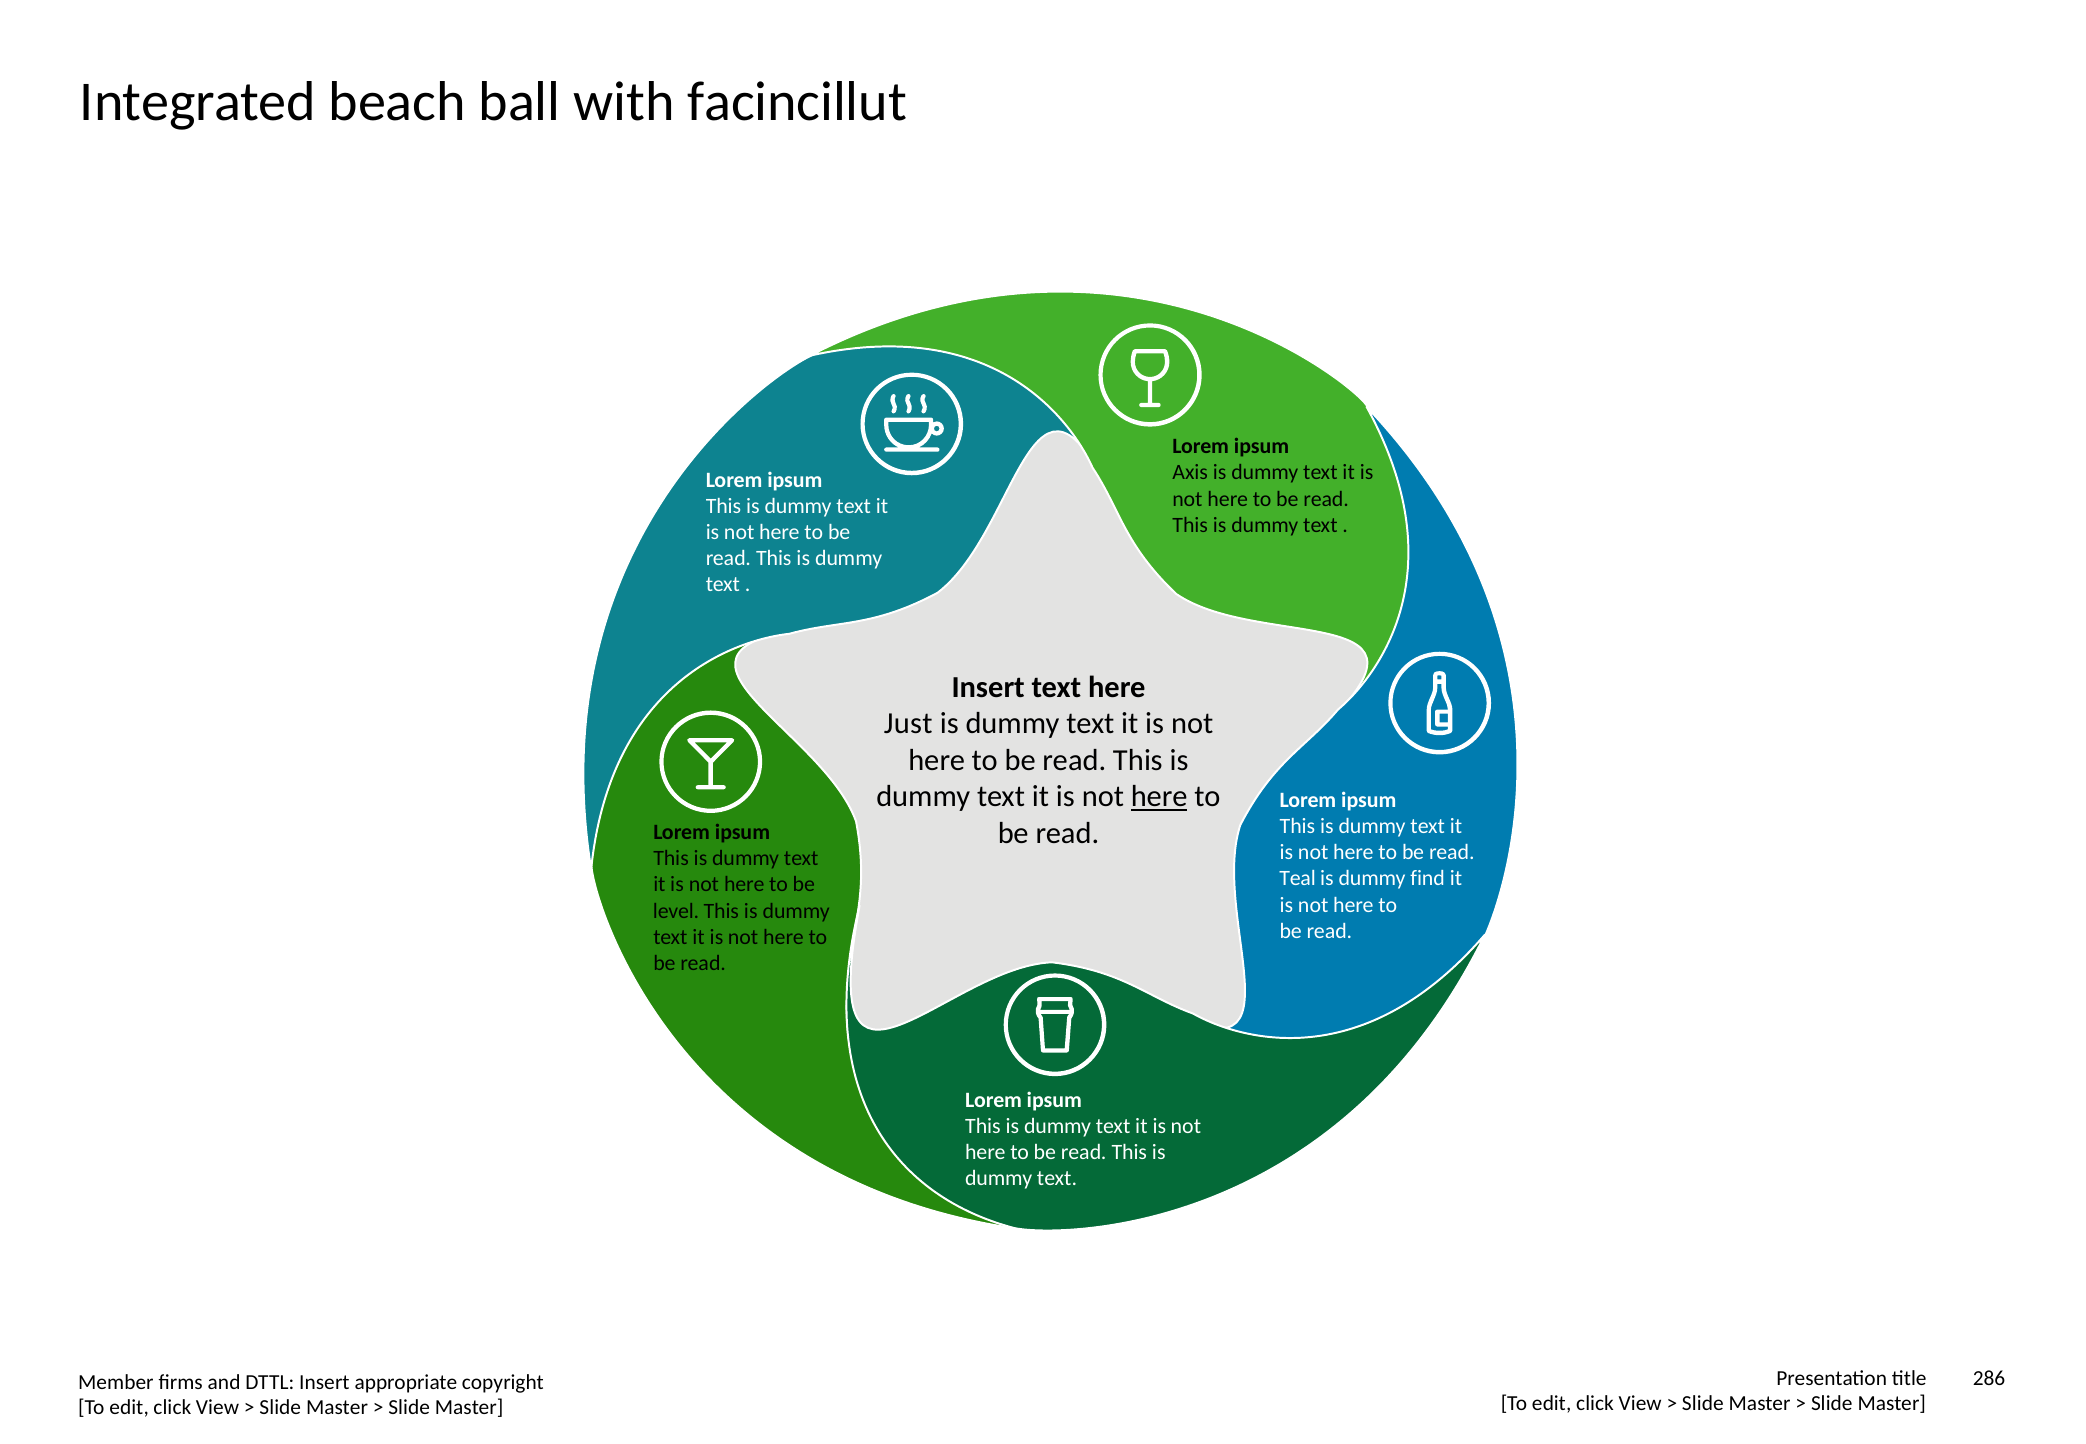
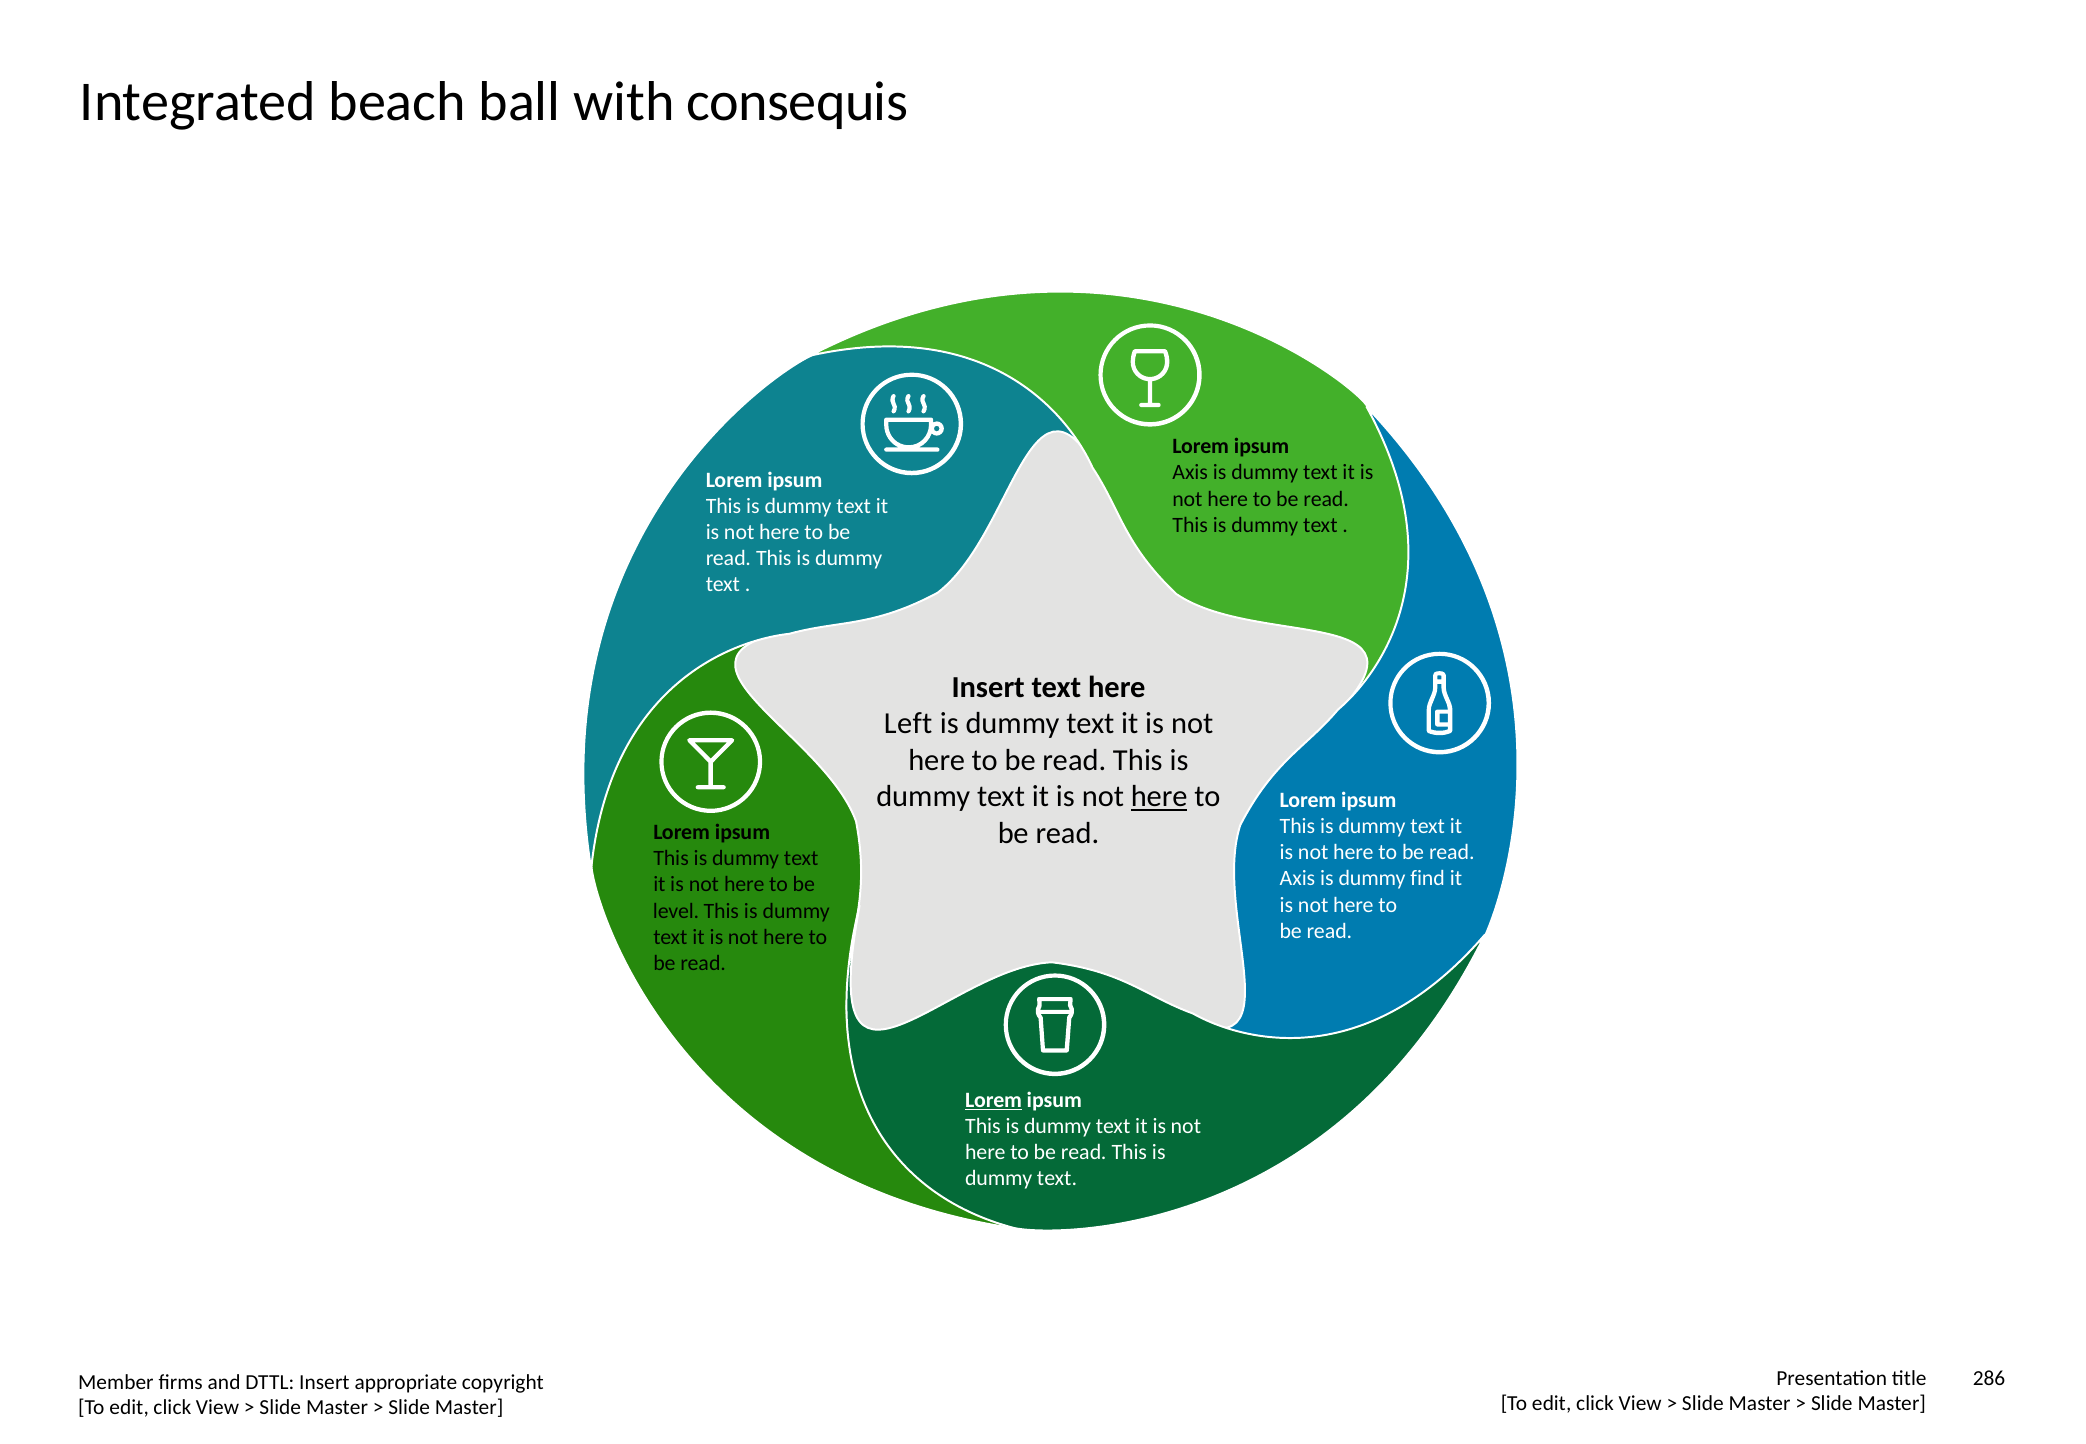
facincillut: facincillut -> consequis (797, 102)
Just: Just -> Left (908, 724)
Teal: Teal -> Axis (1297, 879)
Lorem underline: none -> present (994, 1100)
